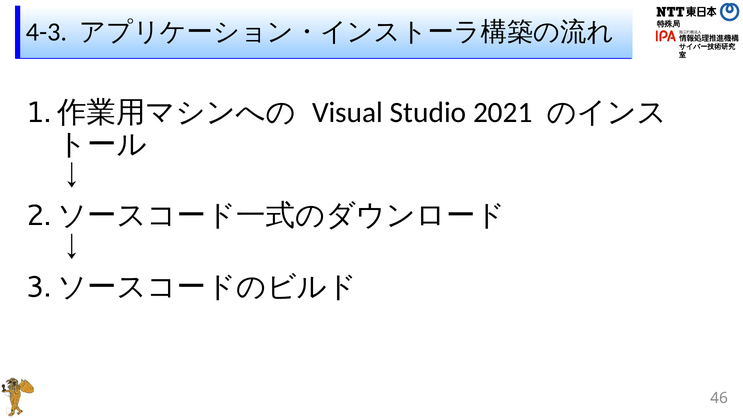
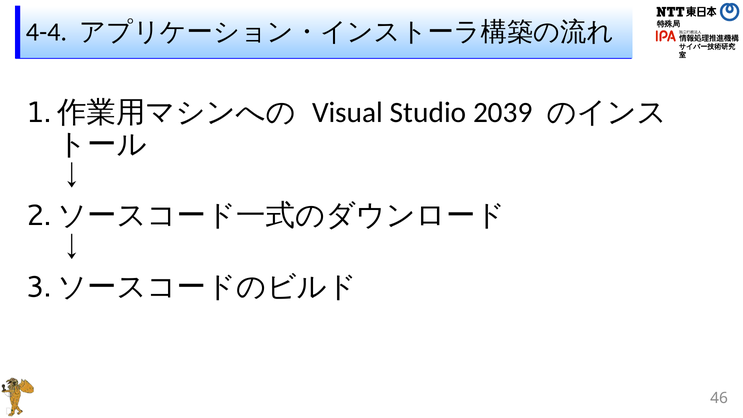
4-3: 4-3 -> 4-4 (46, 32)
2021: 2021 -> 2039 (503, 113)
